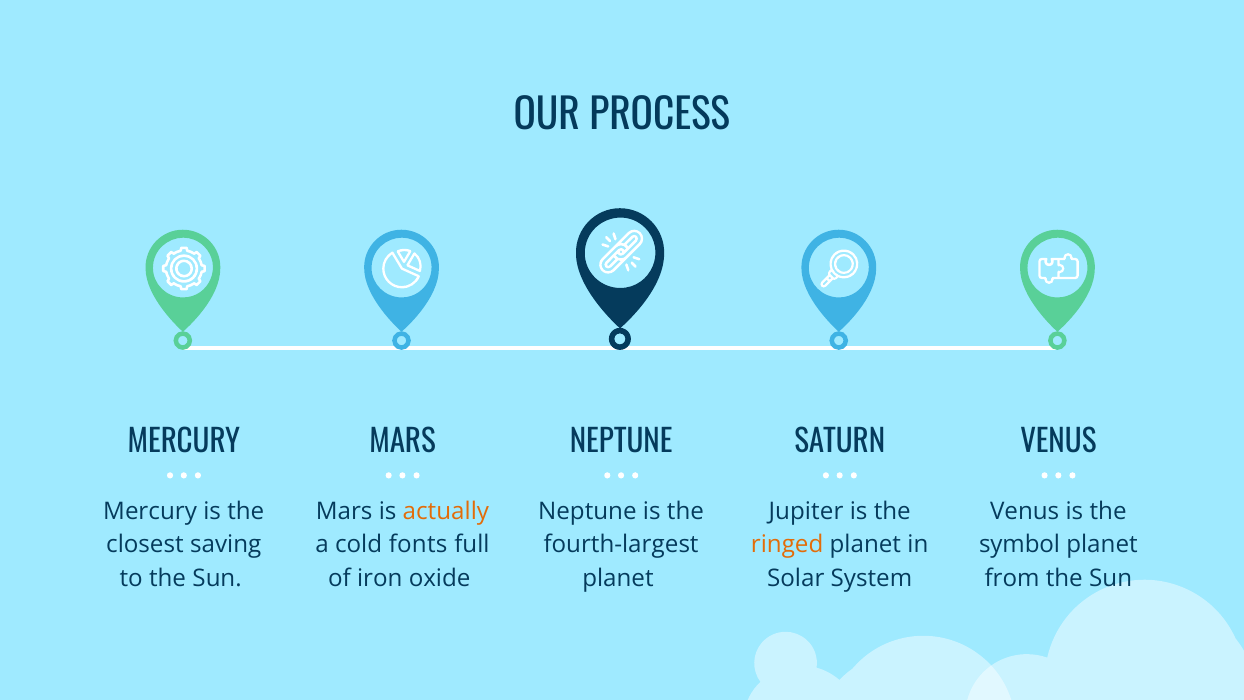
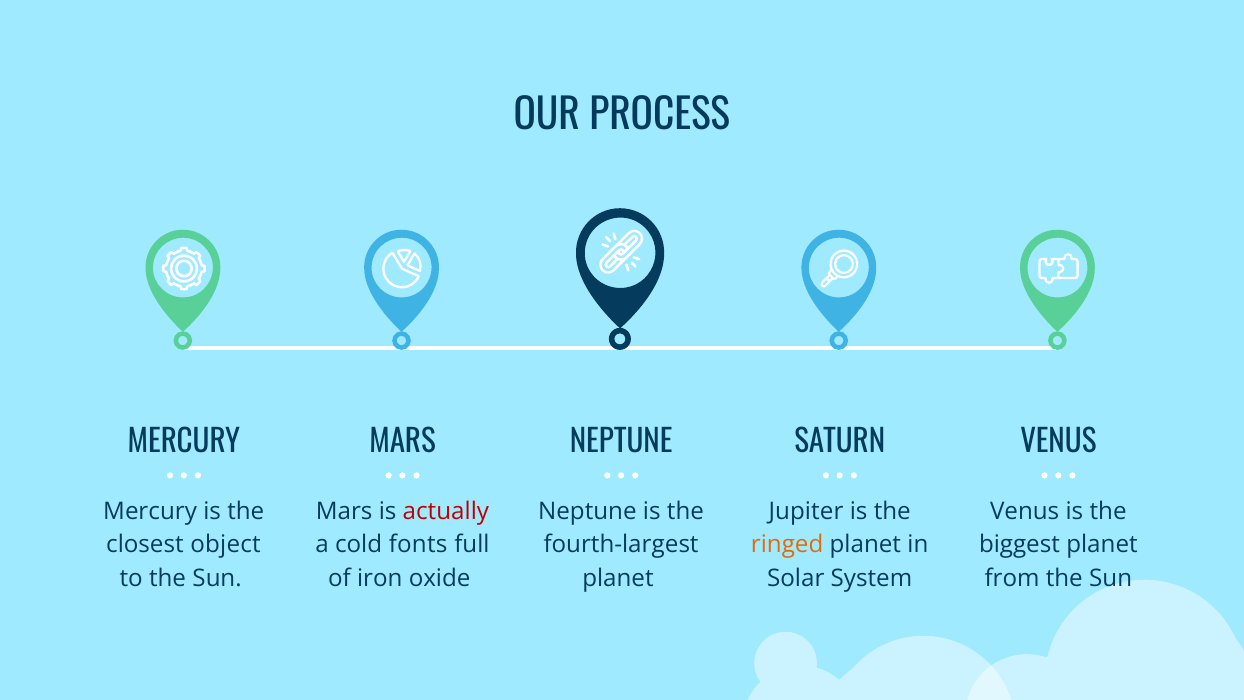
actually colour: orange -> red (446, 511)
saving: saving -> object (226, 545)
symbol: symbol -> biggest (1019, 545)
